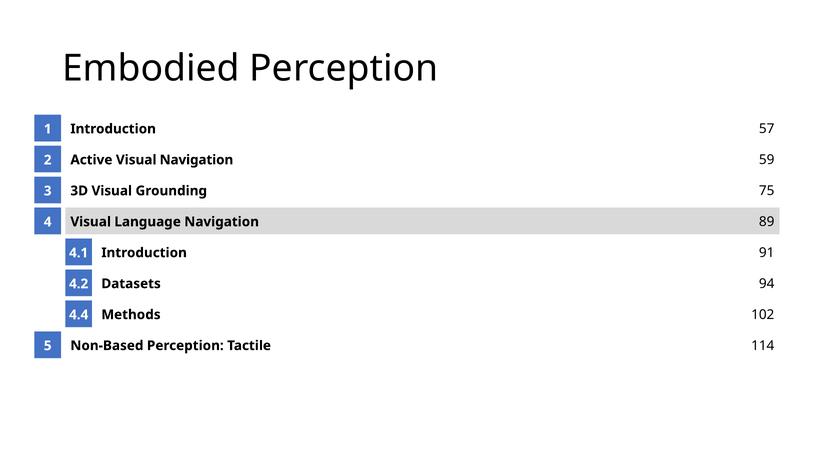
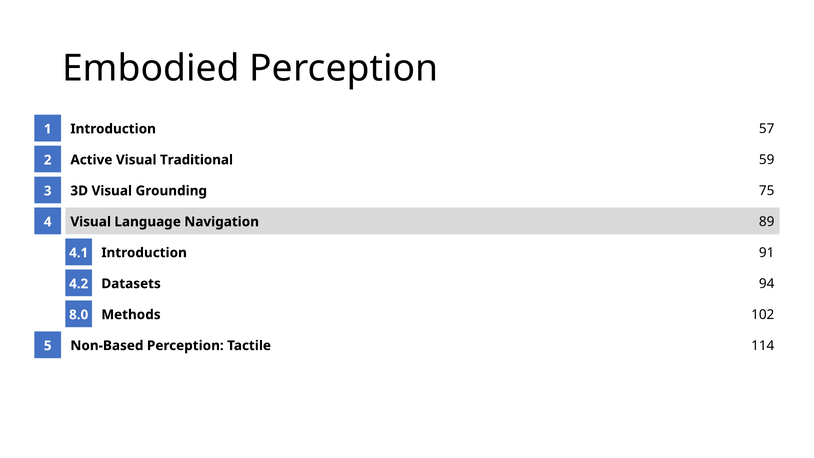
Visual Navigation: Navigation -> Traditional (196, 160)
4.4: 4.4 -> 8.0 (79, 315)
